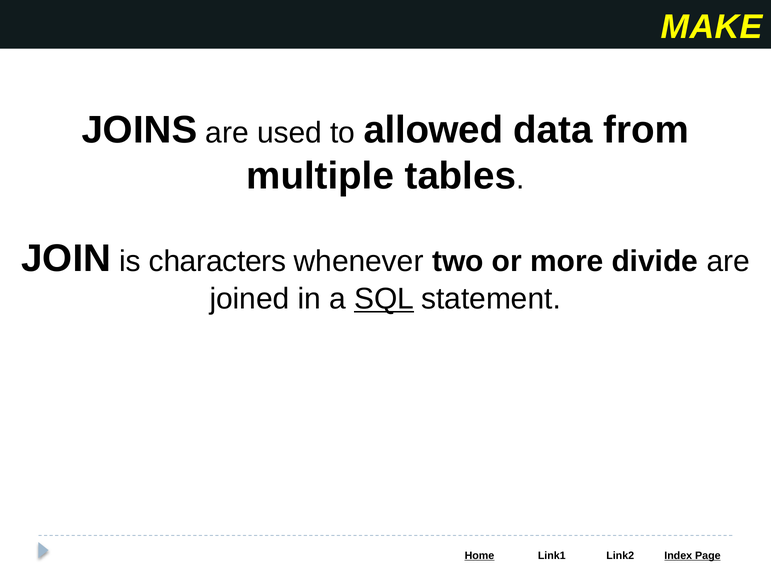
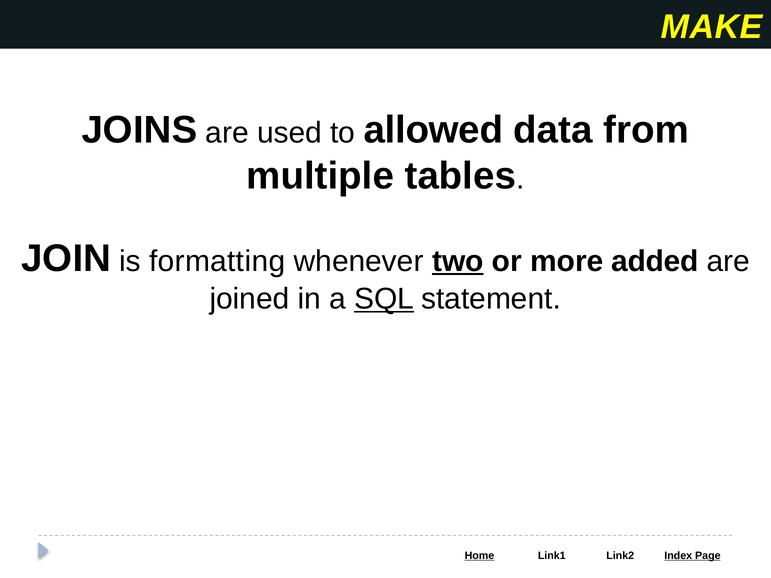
characters: characters -> formatting (217, 261)
two underline: none -> present (458, 261)
divide: divide -> added (655, 261)
